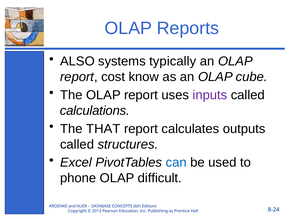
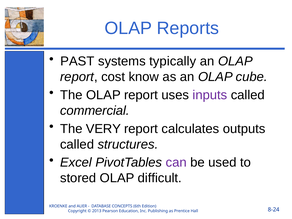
ALSO: ALSO -> PAST (77, 61)
calculations: calculations -> commercial (95, 111)
THAT: THAT -> VERY (103, 129)
can colour: blue -> purple (176, 163)
phone: phone -> stored (78, 178)
